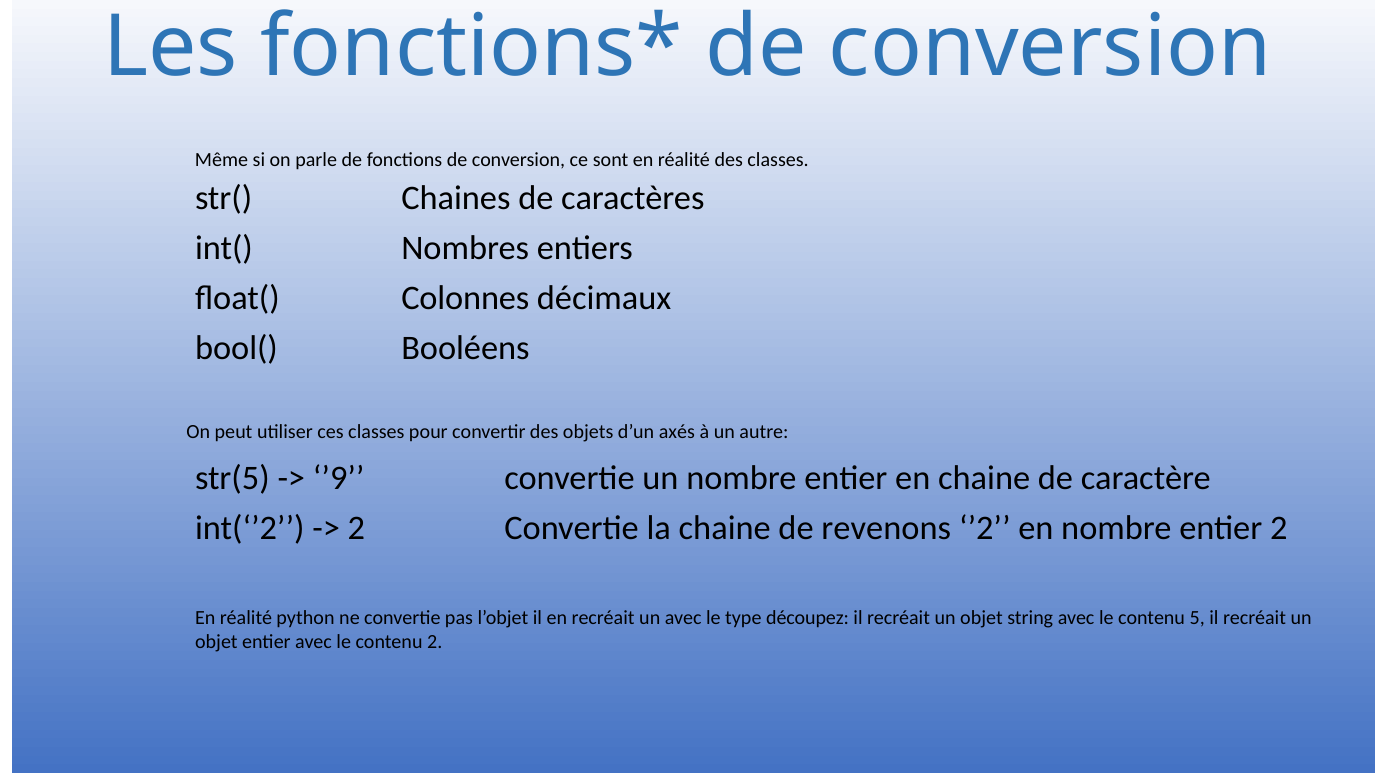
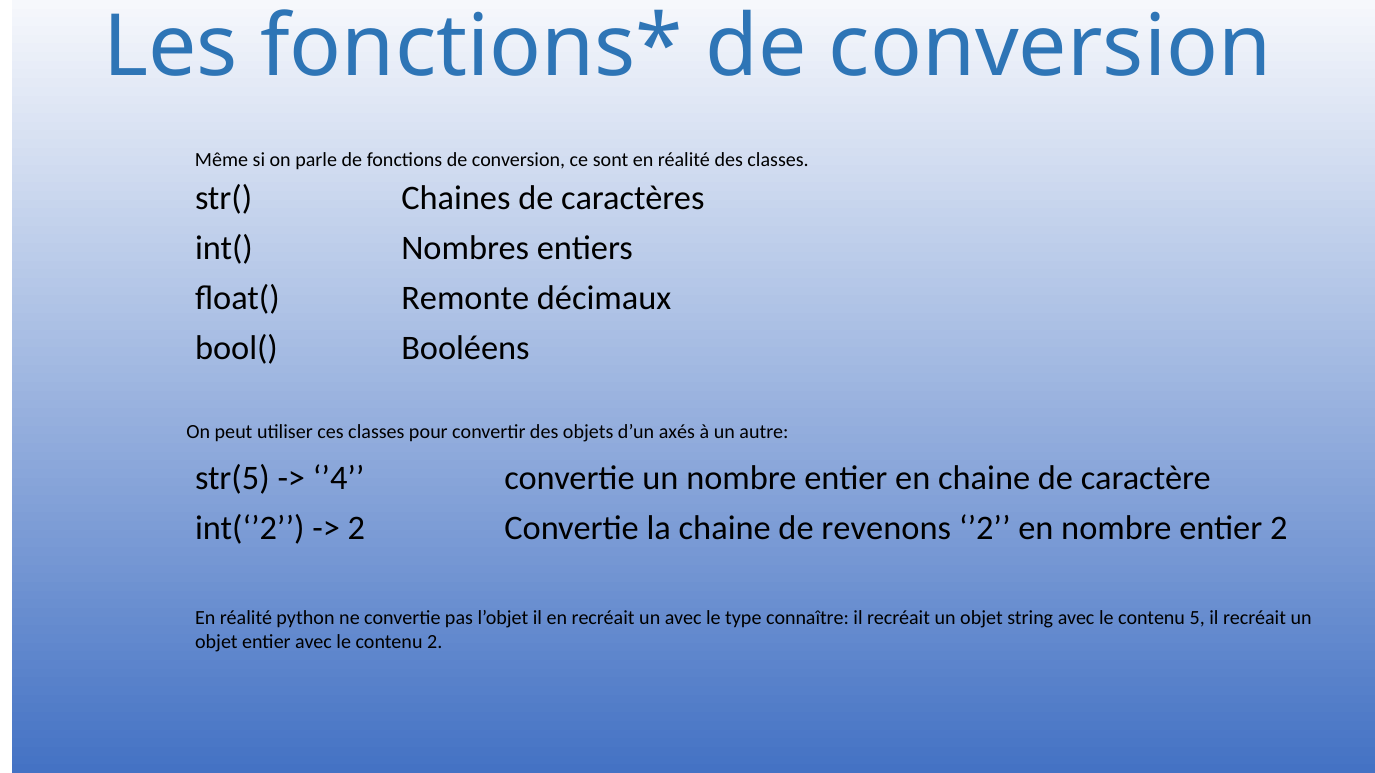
Colonnes: Colonnes -> Remonte (465, 298)
’9: ’9 -> ’4 (339, 478)
découpez: découpez -> connaître (808, 618)
